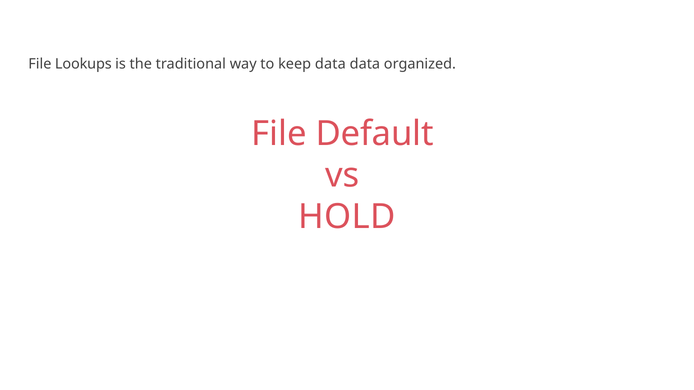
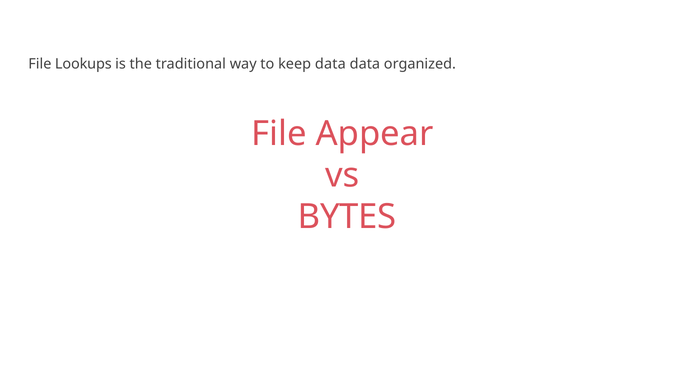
Default: Default -> Appear (375, 134)
HOLD: HOLD -> BYTES (347, 217)
